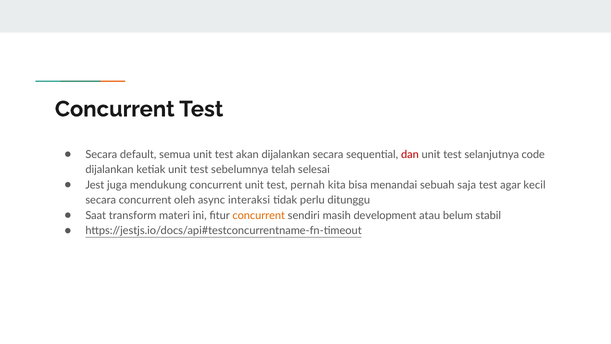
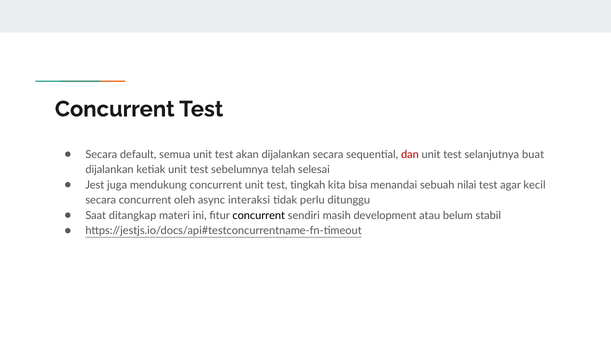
code: code -> buat (533, 154)
pernah: pernah -> tingkah (308, 185)
saja: saja -> nilai (467, 185)
transform: transform -> ditangkap (133, 215)
concurrent colour: orange -> black (259, 215)
